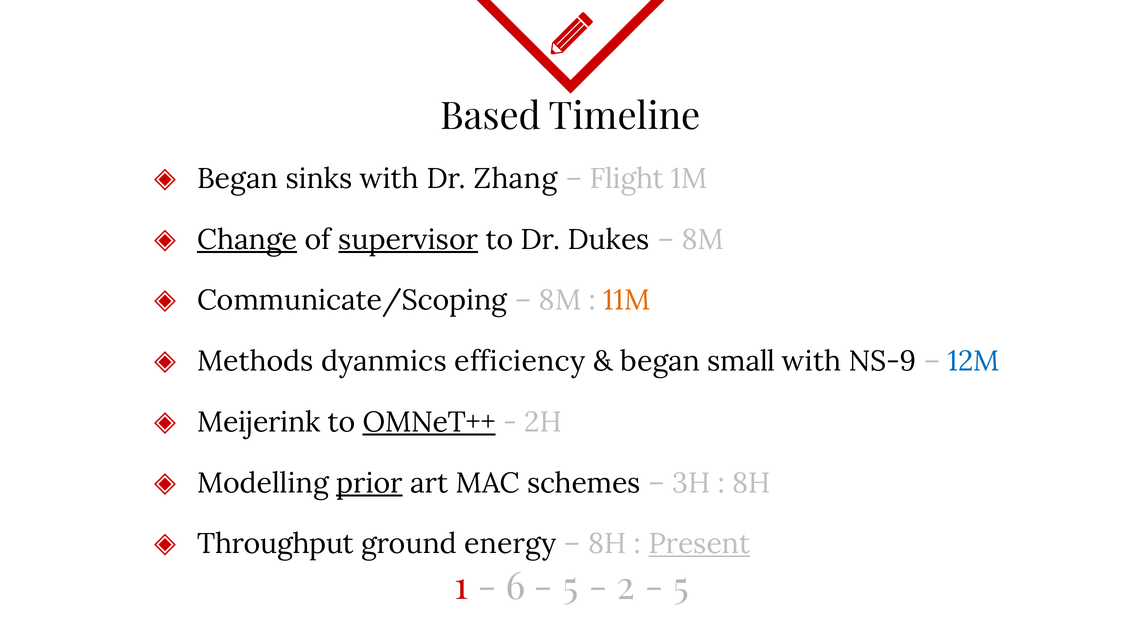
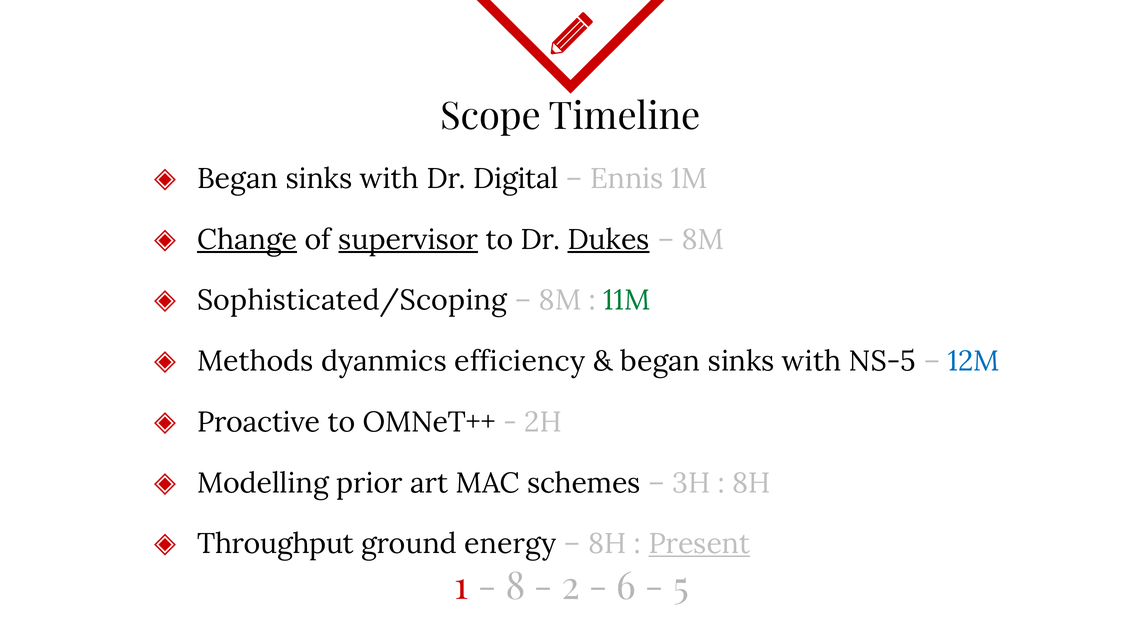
Based: Based -> Scope (491, 116)
Zhang: Zhang -> Digital (516, 179)
Flight: Flight -> Ennis (627, 179)
Dukes underline: none -> present (609, 240)
Communicate/Scoping: Communicate/Scoping -> Sophisticated/Scoping (352, 300)
11M colour: orange -> green (627, 300)
small: small -> sinks (741, 361)
NS-9: NS-9 -> NS-5 (882, 361)
Meijerink: Meijerink -> Proactive (259, 422)
OMNeT++ underline: present -> none (429, 422)
prior underline: present -> none (369, 483)
6: 6 -> 8 (516, 586)
5: 5 -> 2 (571, 586)
2: 2 -> 6 (626, 586)
